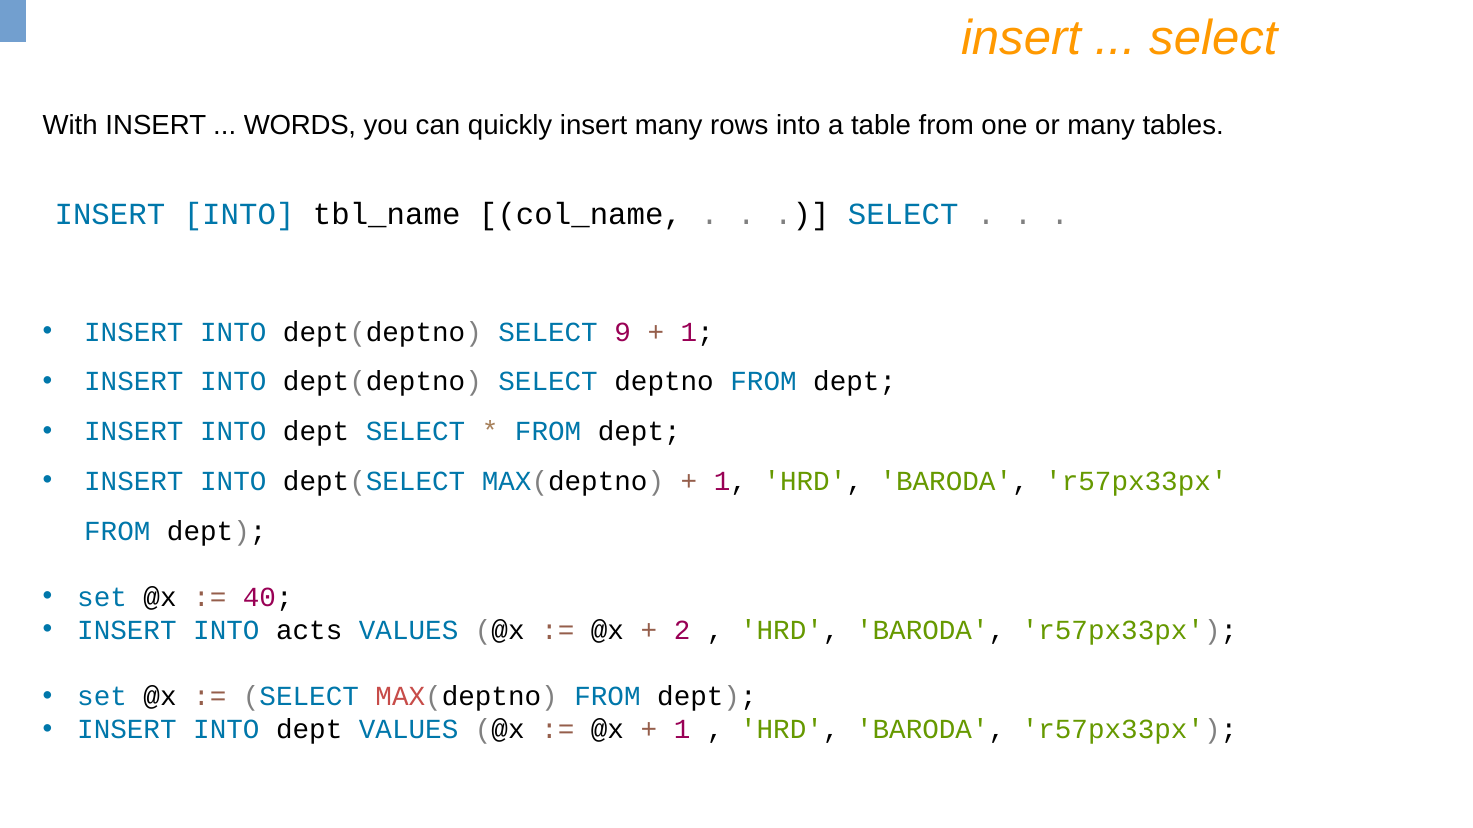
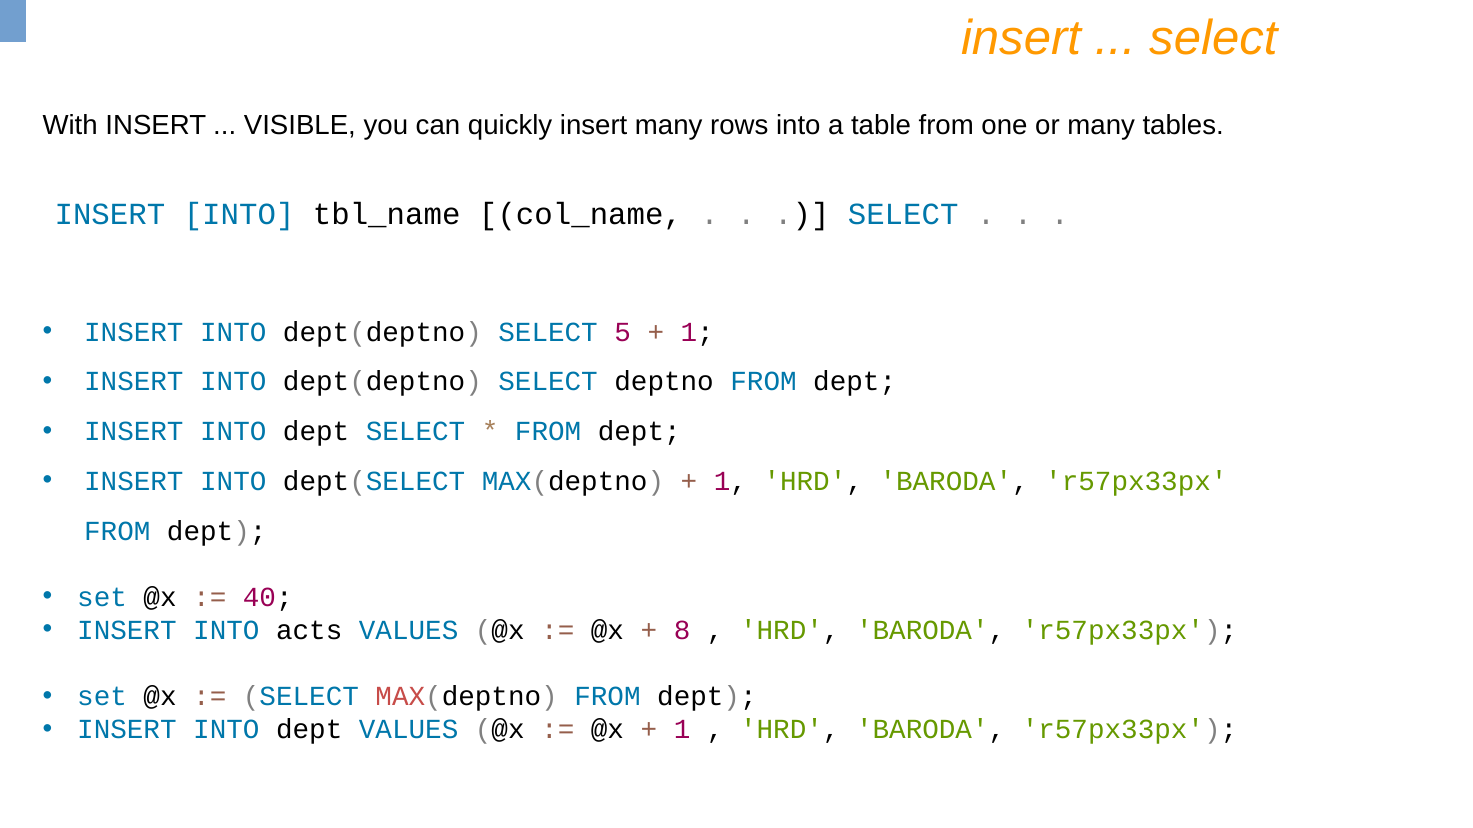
WORDS: WORDS -> VISIBLE (300, 125)
9: 9 -> 5 (623, 332)
2: 2 -> 8 (682, 631)
